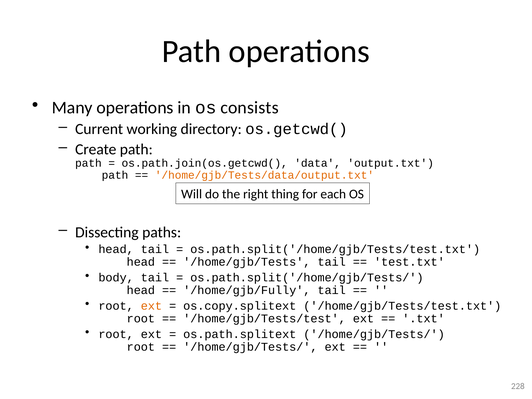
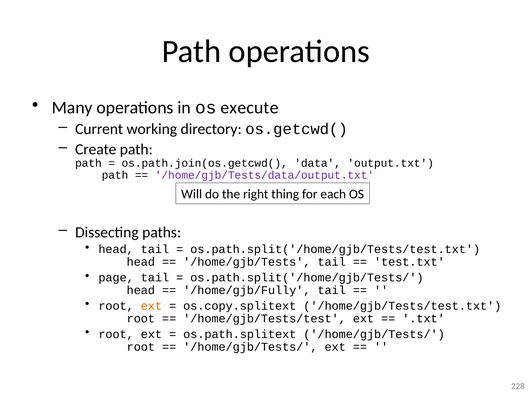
consists: consists -> execute (250, 108)
/home/gjb/Tests/data/output.txt colour: orange -> purple (264, 175)
body: body -> page (116, 278)
